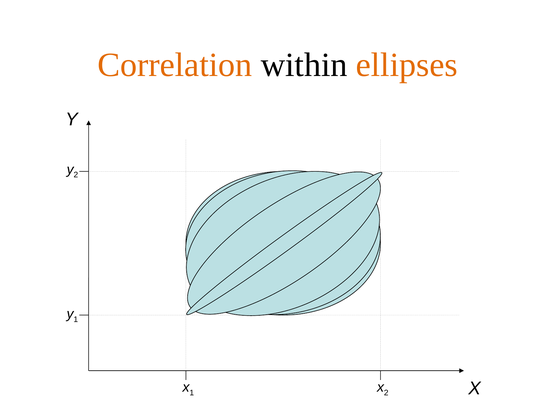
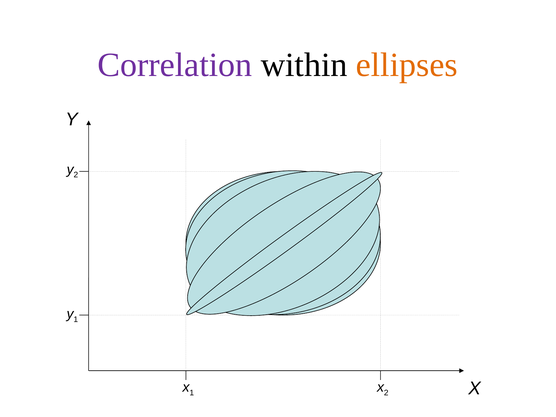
Correlation colour: orange -> purple (175, 65)
